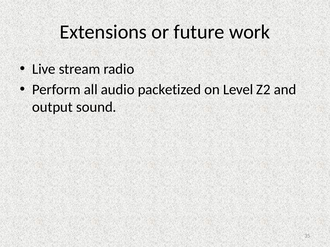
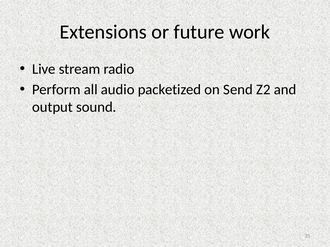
Level: Level -> Send (238, 90)
